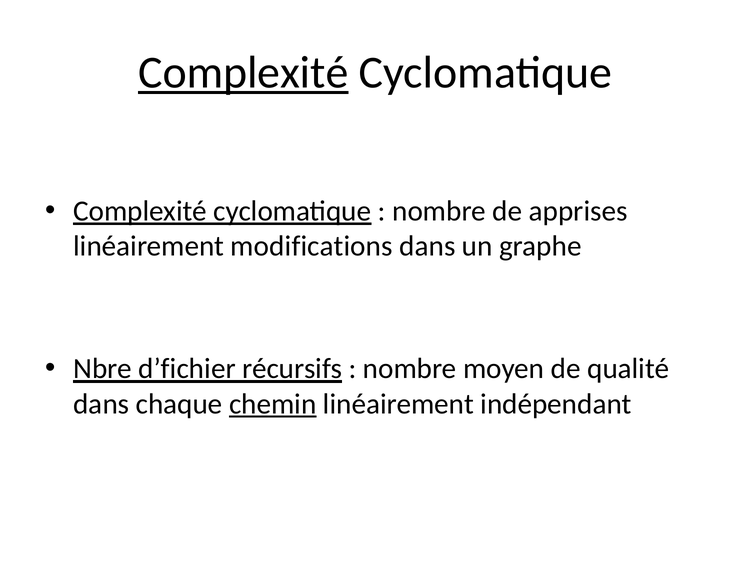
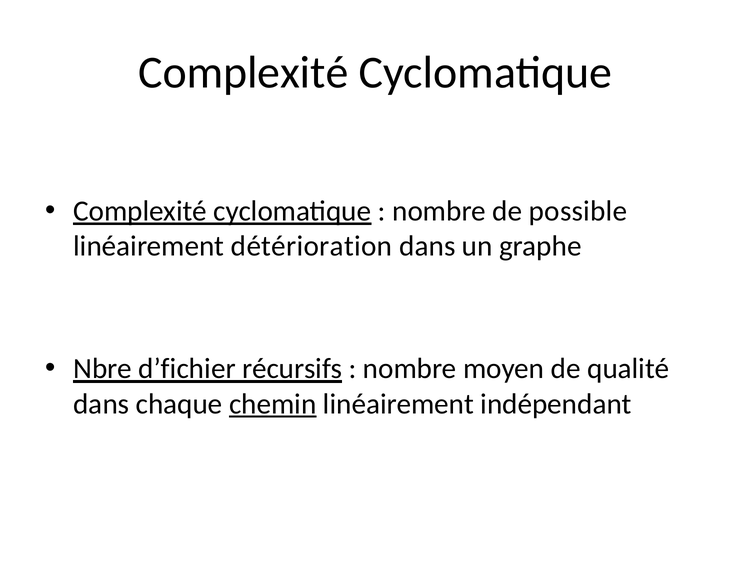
Complexité underline: present -> none (243, 73)
apprises: apprises -> possible (578, 211)
modifications: modifications -> détérioration (312, 246)
